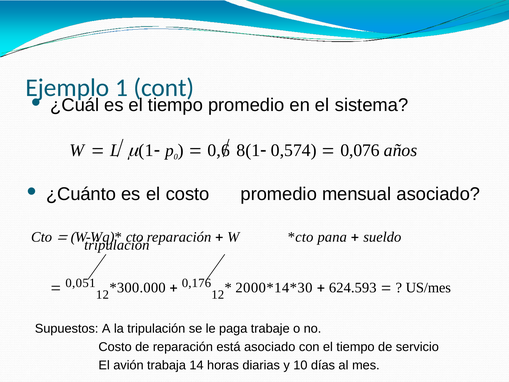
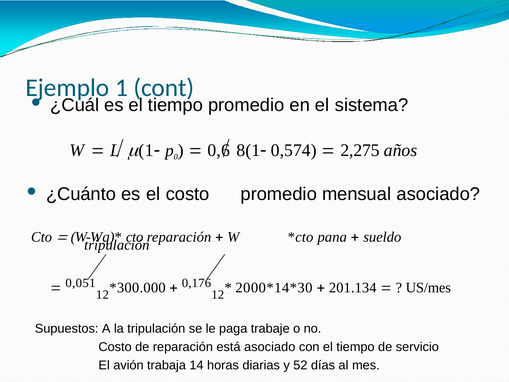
0,076: 0,076 -> 2,275 (360, 150)
624.593: 624.593 -> 201.134 (353, 288)
10: 10 -> 52 (300, 365)
